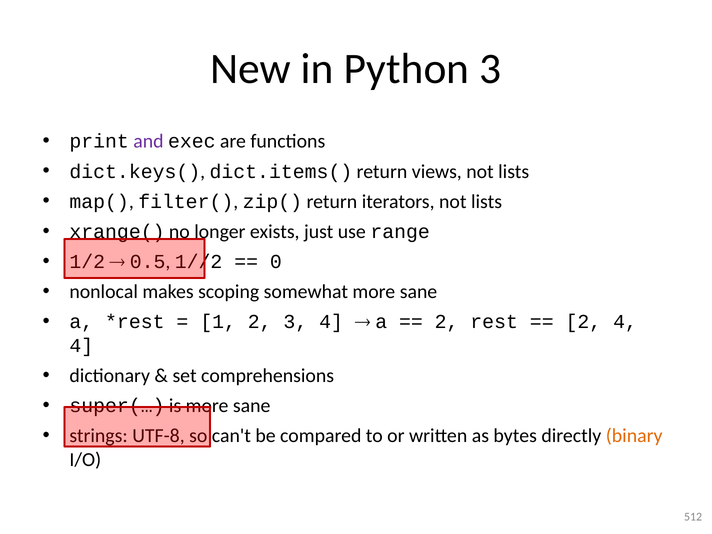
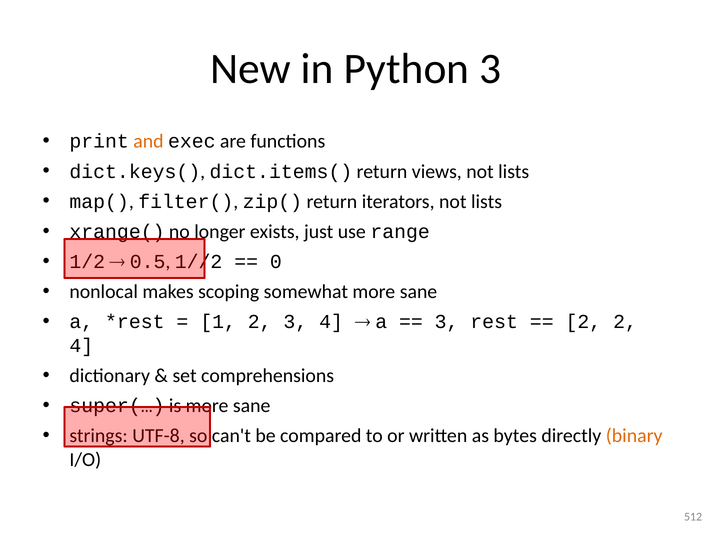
and colour: purple -> orange (148, 141)
2: 2 -> 3 (447, 322)
2 4: 4 -> 2 (625, 322)
